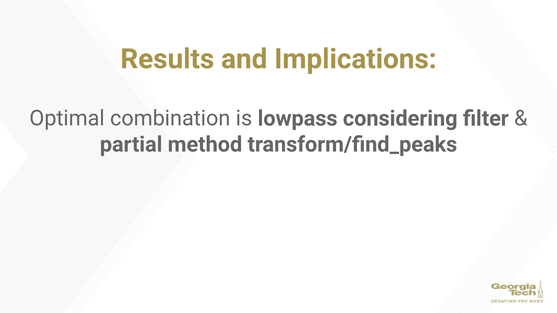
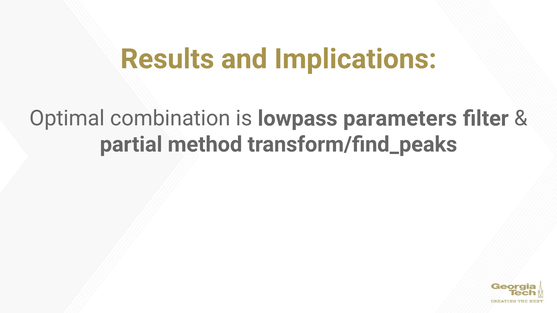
considering: considering -> parameters (400, 119)
